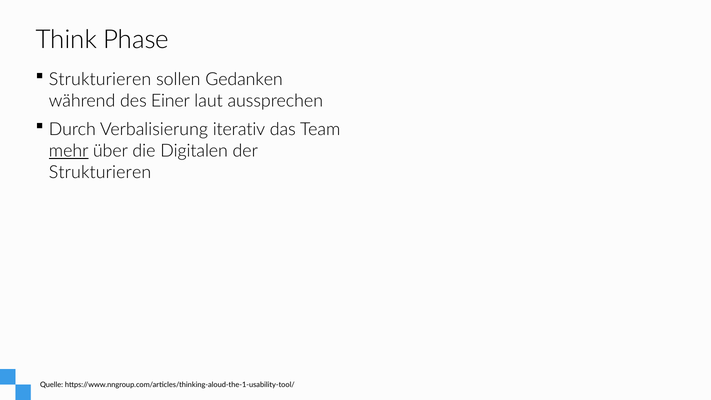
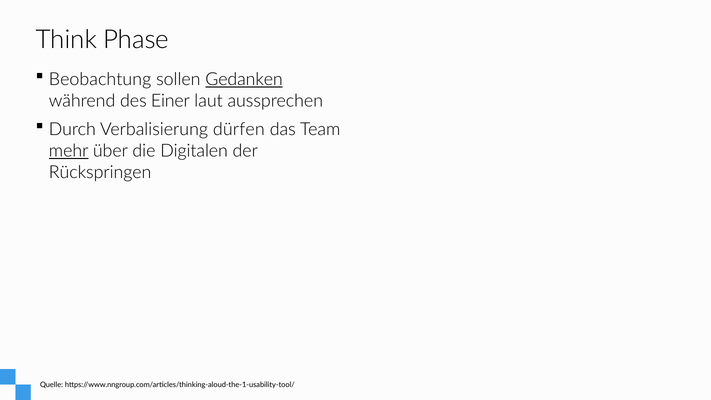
Strukturieren: Strukturieren -> Beobachtung (100, 79)
Gedanken underline: none -> present (244, 79)
iterativ: iterativ -> dürfen (239, 129)
Strukturieren: Strukturieren -> Rückspringen (100, 172)
